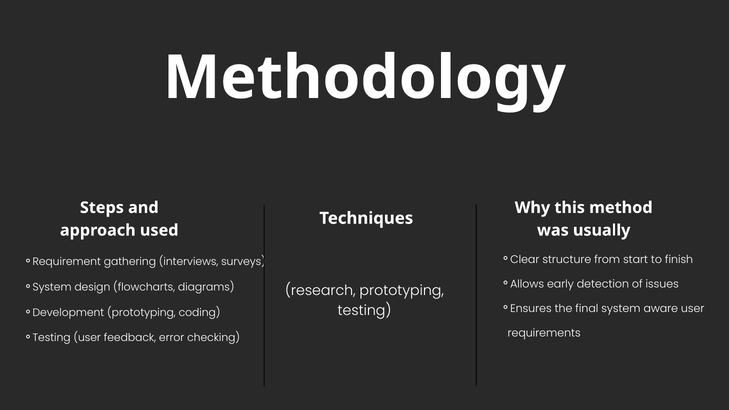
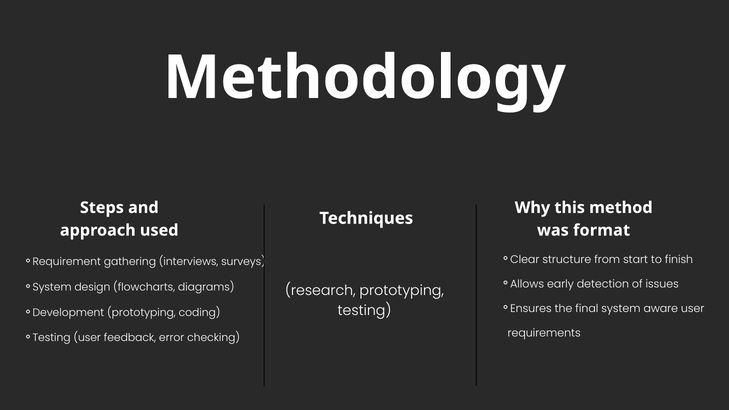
usually: usually -> format (602, 230)
